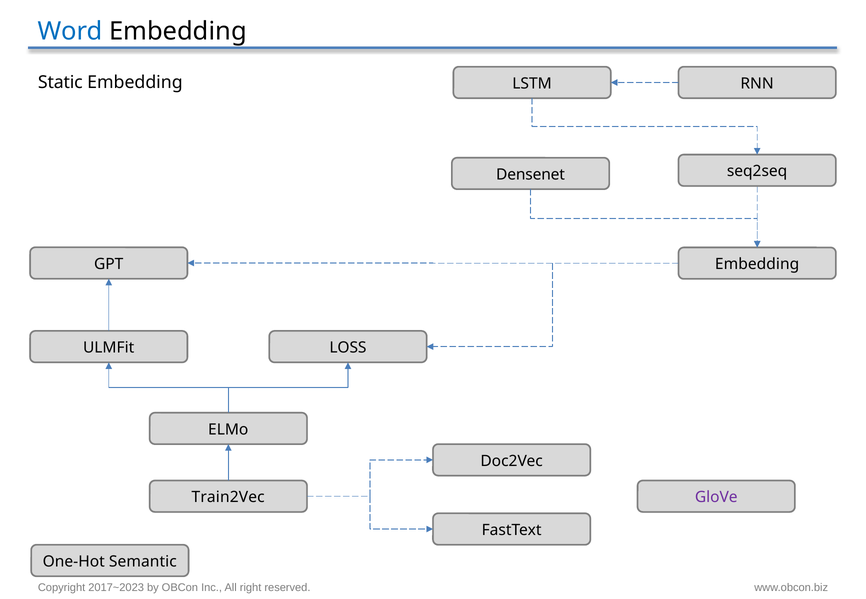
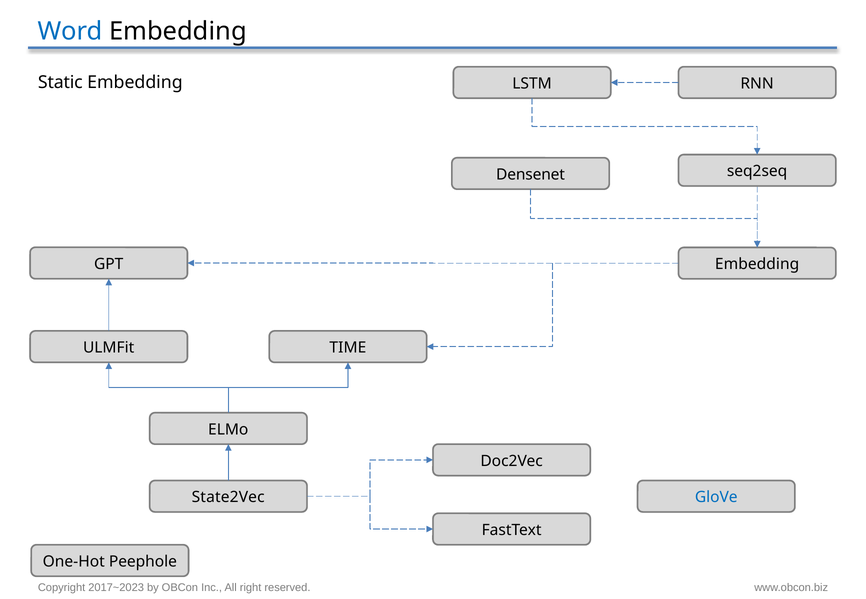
LOSS: LOSS -> TIME (348, 348)
Train2Vec: Train2Vec -> State2Vec (228, 498)
GloVe colour: purple -> blue (716, 498)
Semantic: Semantic -> Peephole (143, 562)
